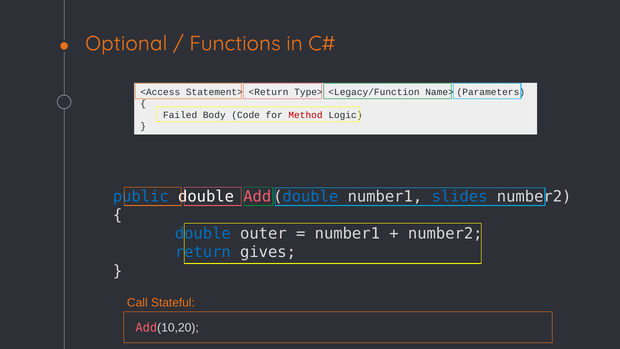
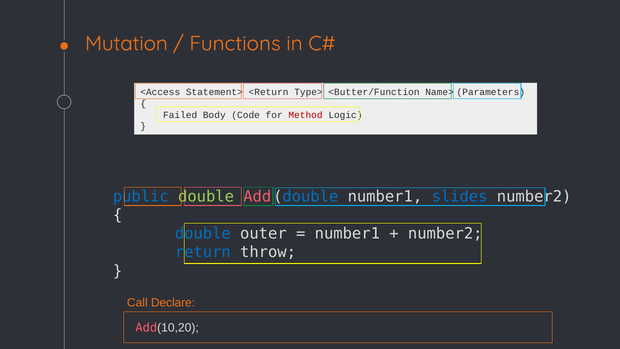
Optional: Optional -> Mutation (126, 43)
<Legacy/Function: <Legacy/Function -> <Butter/Function (374, 92)
double colour: white -> light green (206, 196)
gives: gives -> throw (268, 252)
Stateful: Stateful -> Declare (173, 303)
